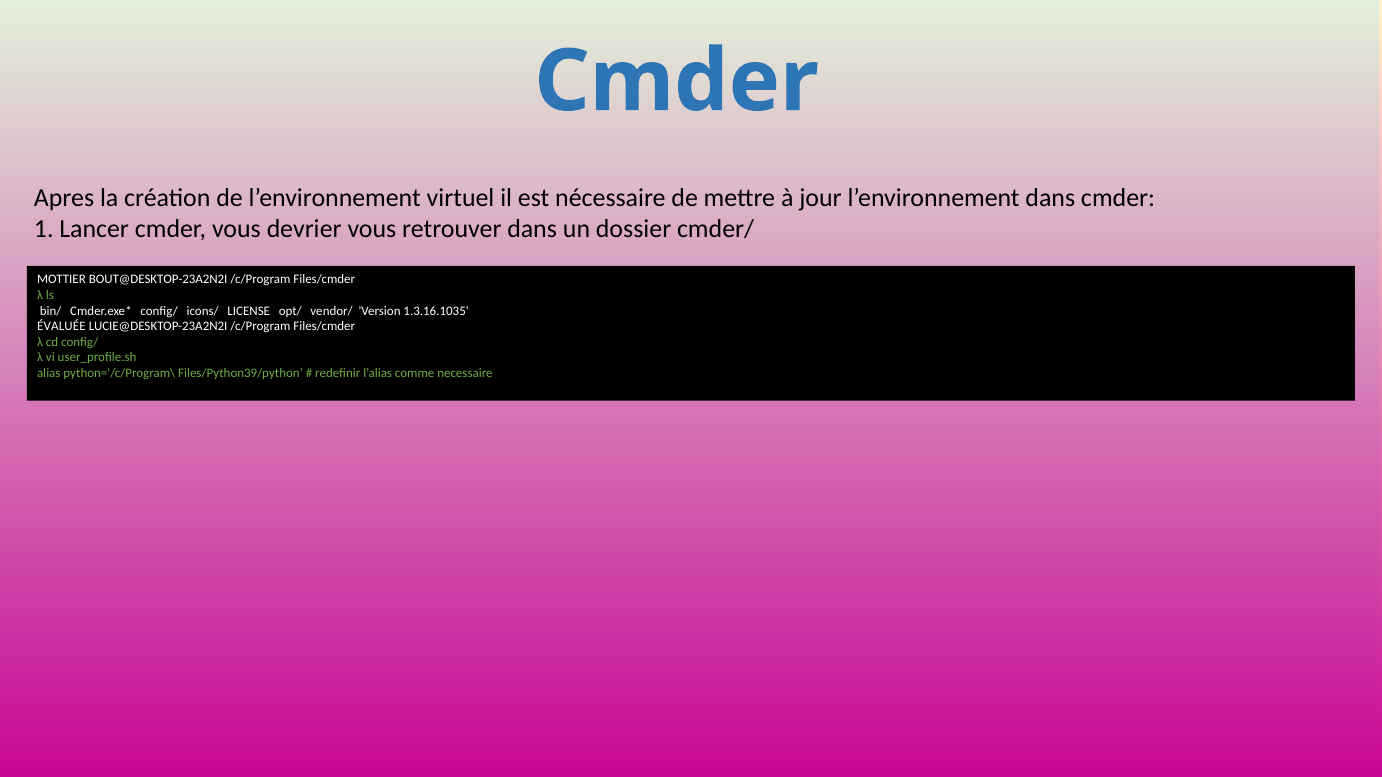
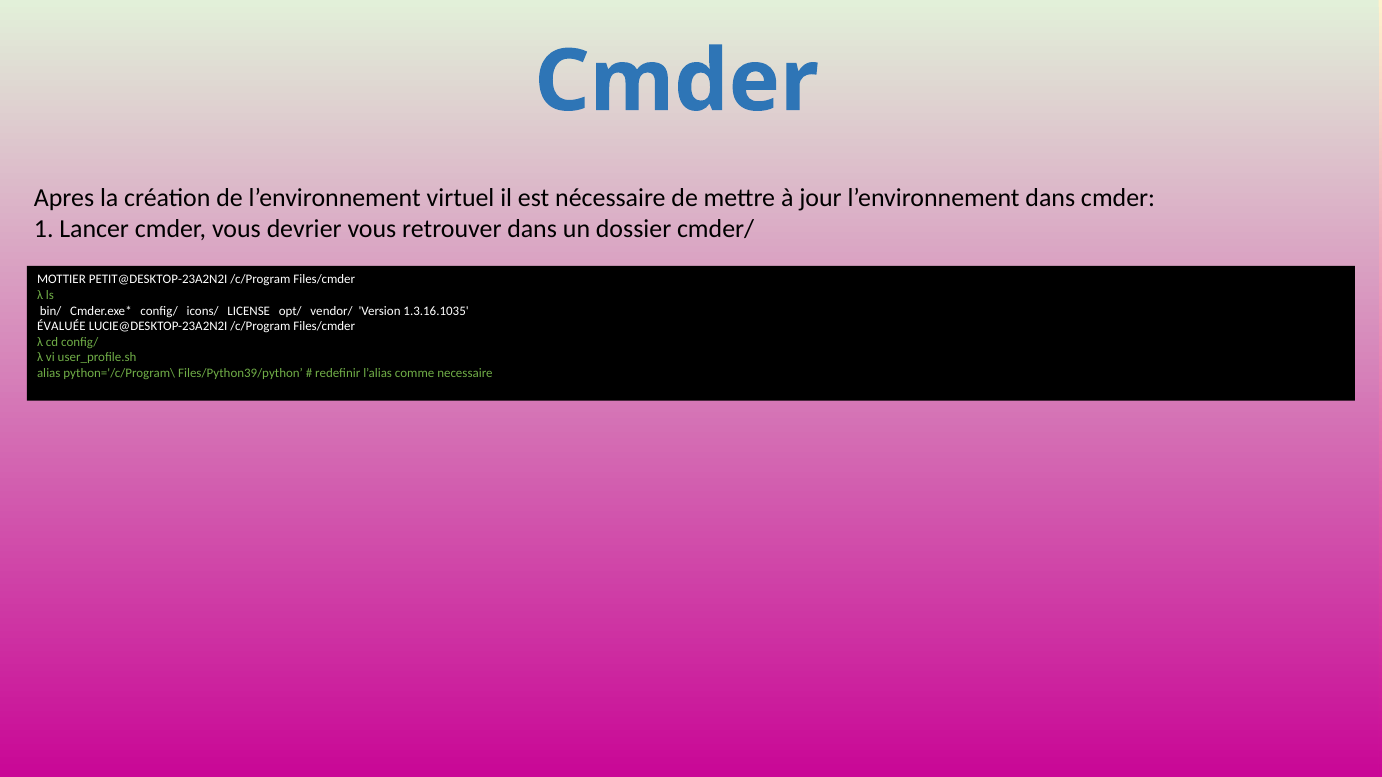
BOUT@DESKTOP-23A2N2I: BOUT@DESKTOP-23A2N2I -> PETIT@DESKTOP-23A2N2I (158, 280)
